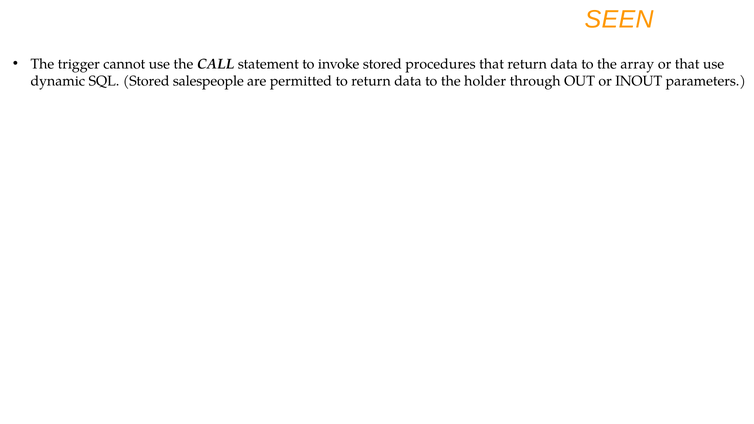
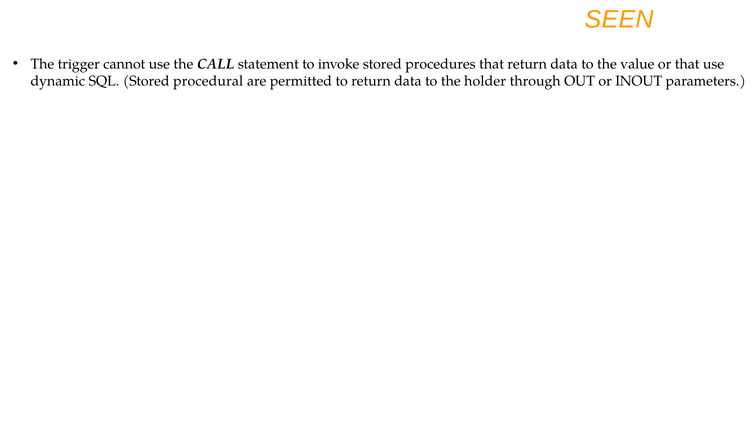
array: array -> value (637, 64)
salespeople: salespeople -> procedural (208, 81)
